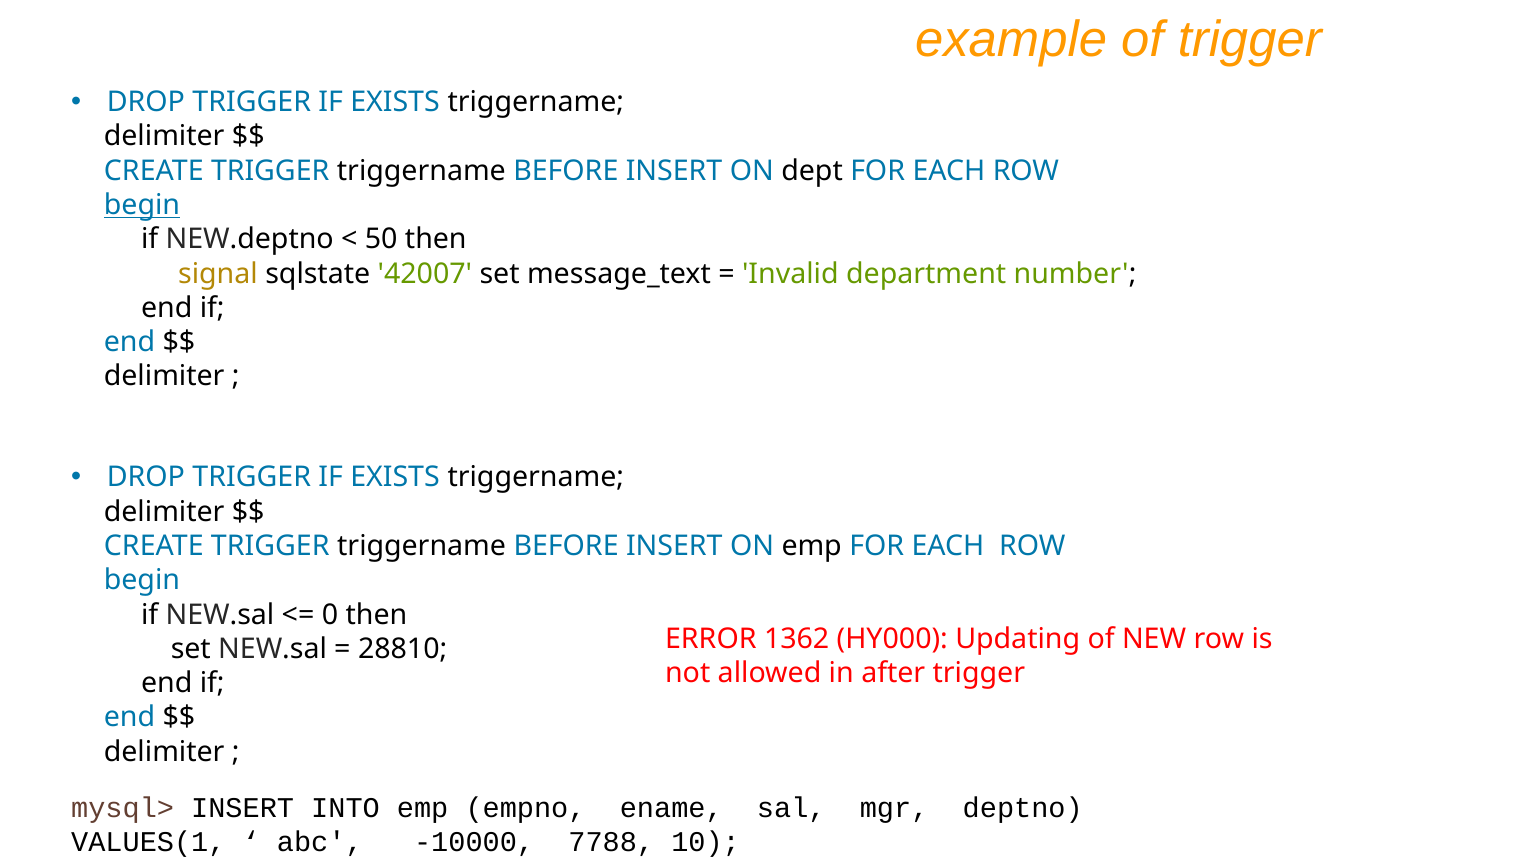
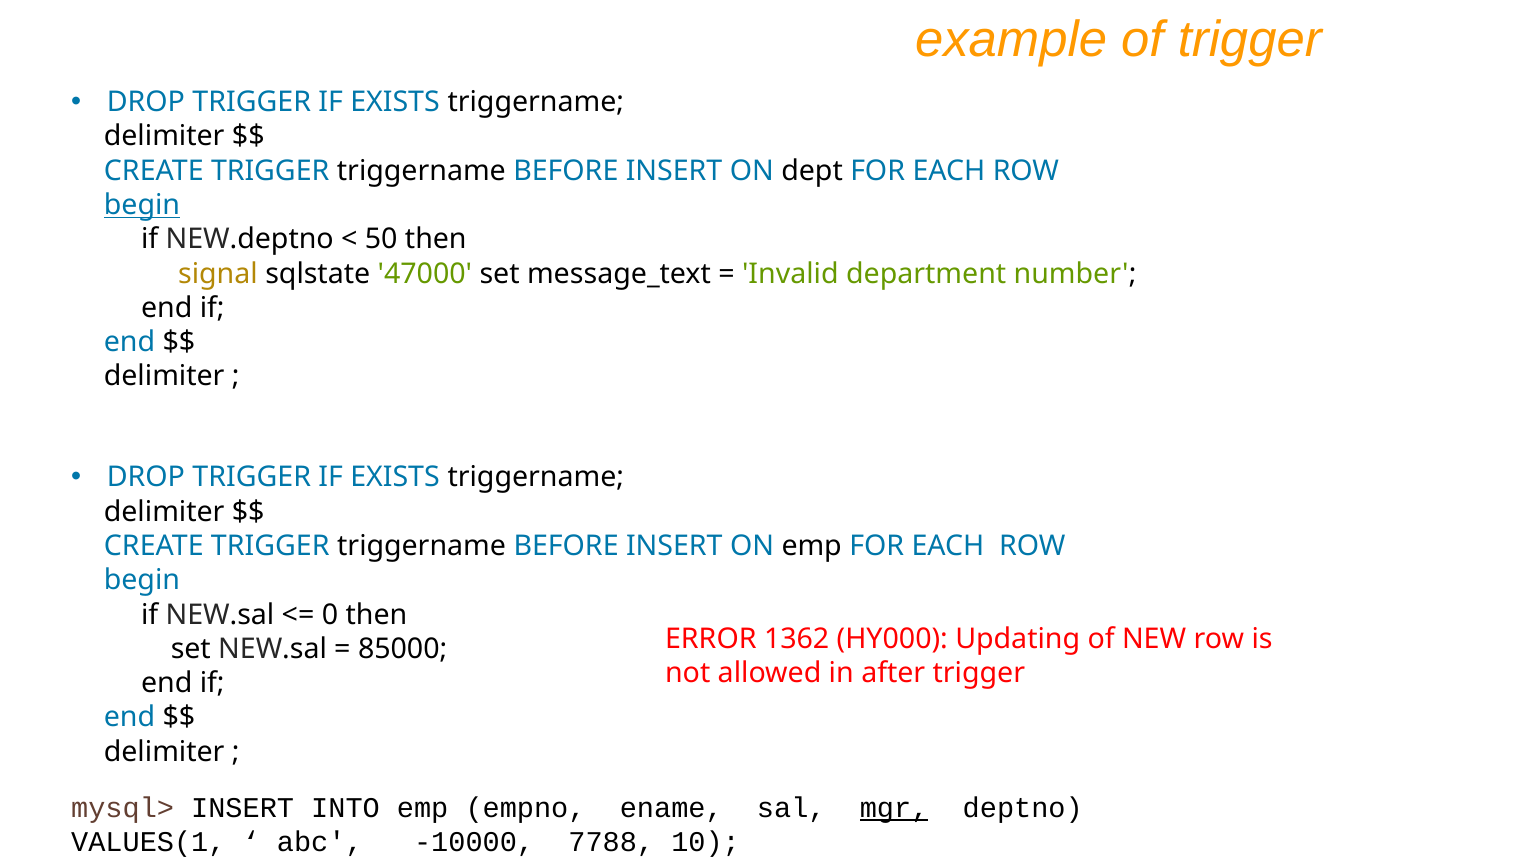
42007: 42007 -> 47000 (425, 274)
28810: 28810 -> 85000 (403, 649)
mgr underline: none -> present (894, 808)
